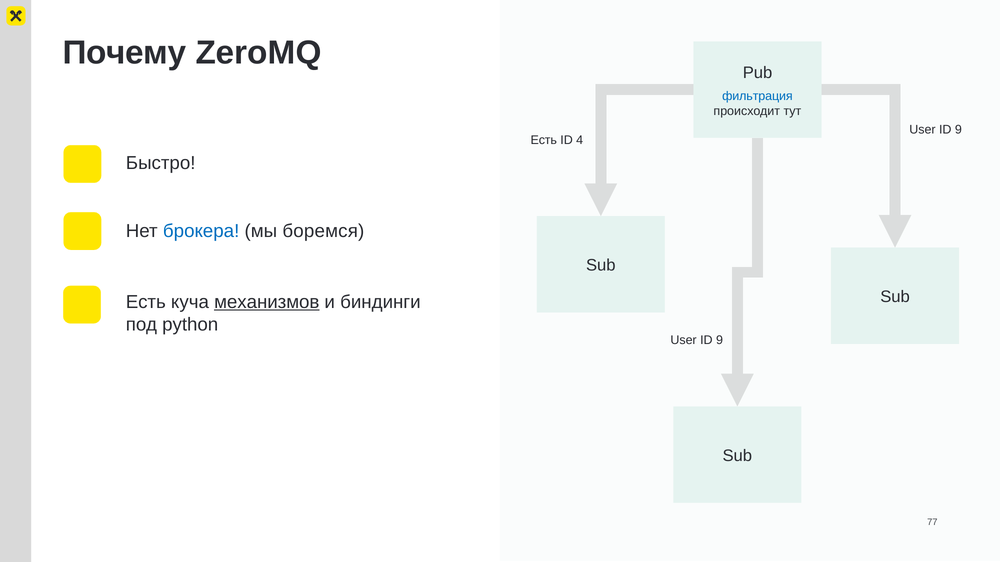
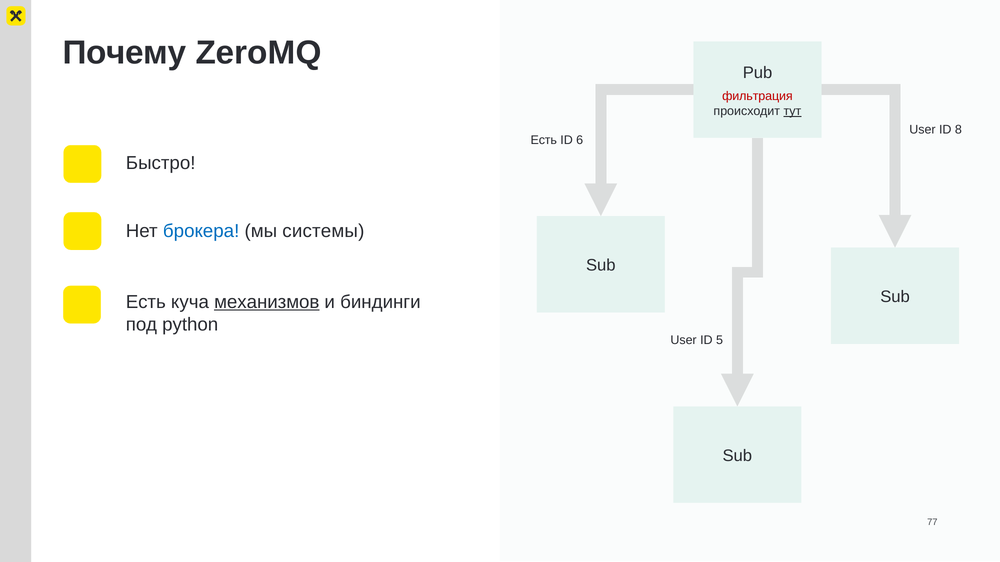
фильтрация colour: blue -> red (757, 96)
тут underline: none -> present (792, 111)
9: 9 -> 8 (958, 130)
4: 4 -> 6 (580, 140)
боремся: боремся -> системы (323, 231)
9: 9 -> 5 (720, 340)
